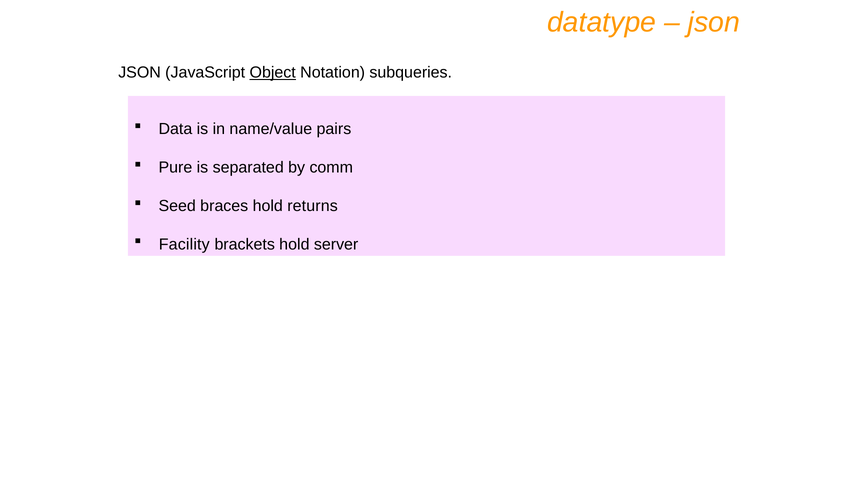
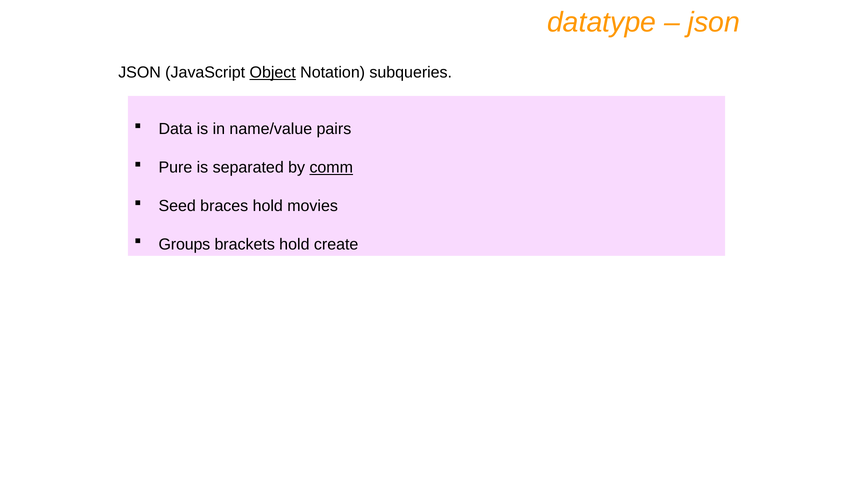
comm underline: none -> present (331, 167)
returns: returns -> movies (313, 206)
Facility: Facility -> Groups (184, 244)
server: server -> create (336, 244)
